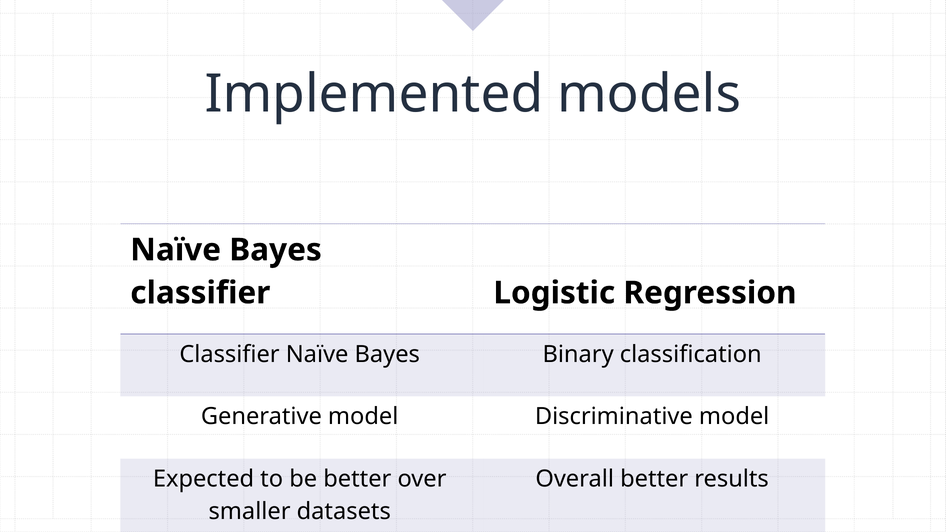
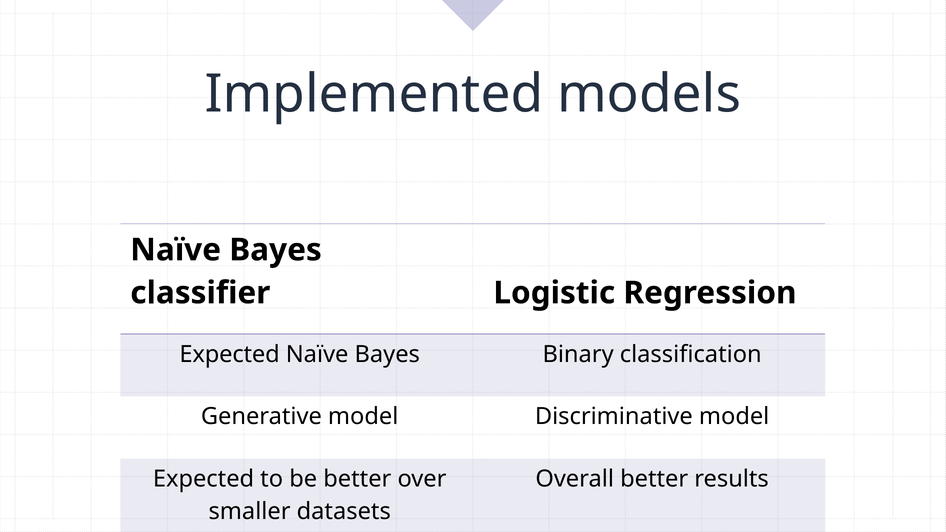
Classifier: Classifier -> Expected (230, 354)
